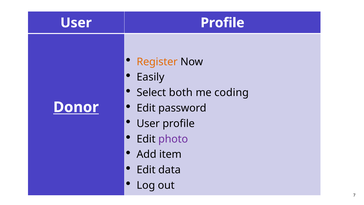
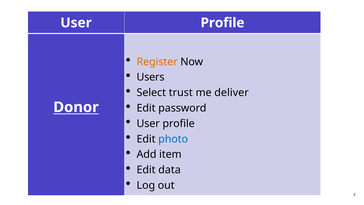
Easily: Easily -> Users (151, 77)
both: both -> trust (181, 93)
coding: coding -> deliver (232, 93)
photo colour: purple -> blue (173, 139)
